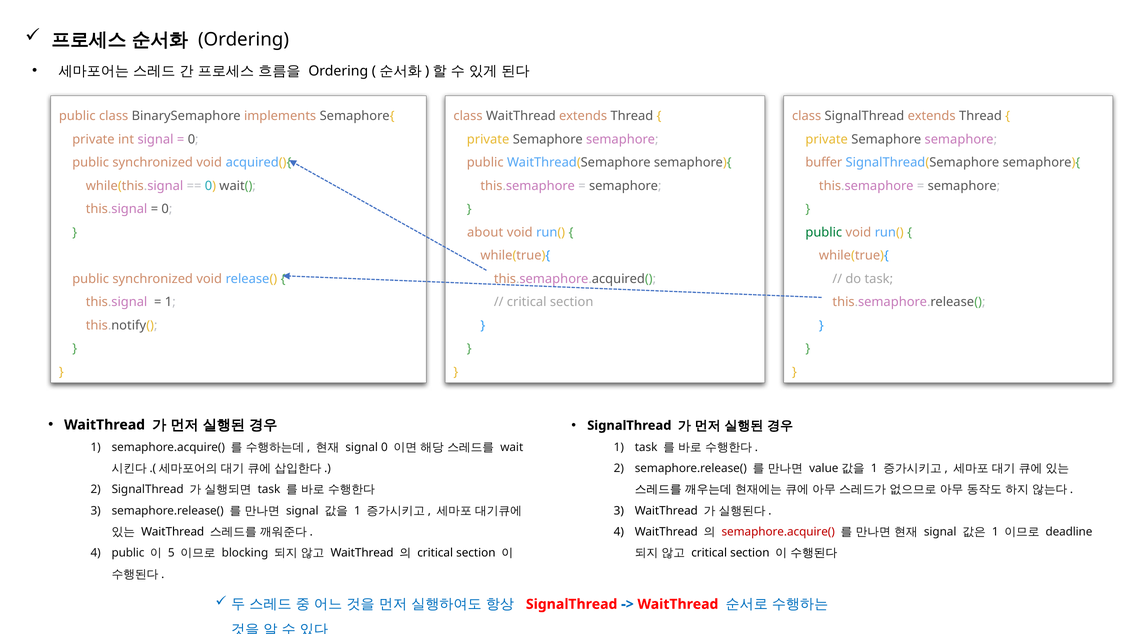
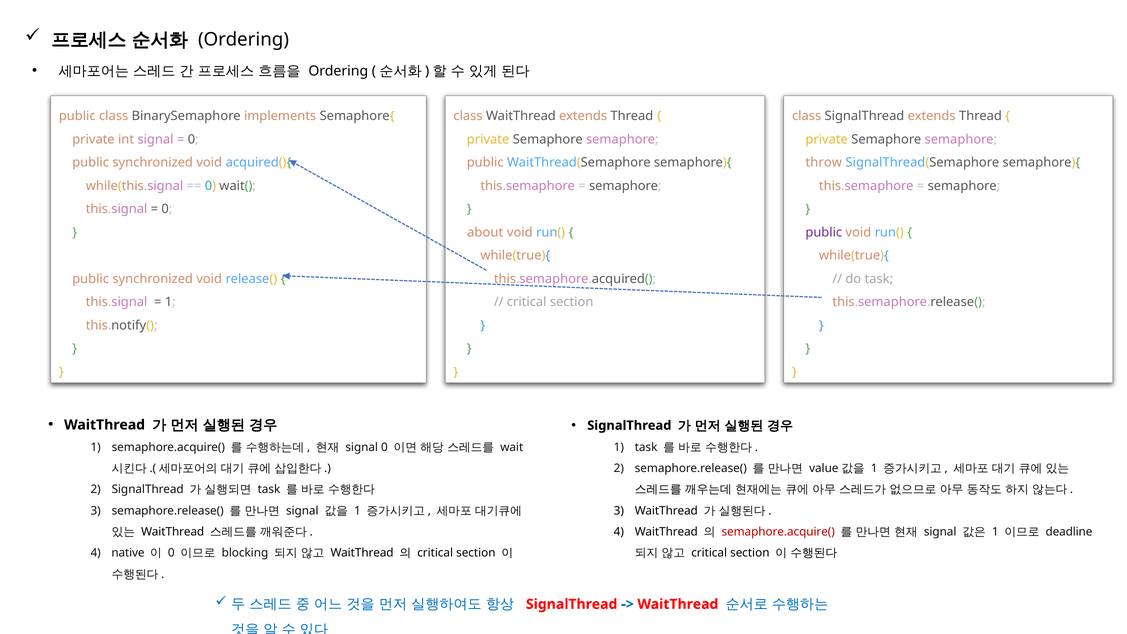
buffer: buffer -> throw (824, 163)
public colour: green -> purple (824, 232)
public: public -> native (128, 553)
5: 5 -> 0 (171, 553)
